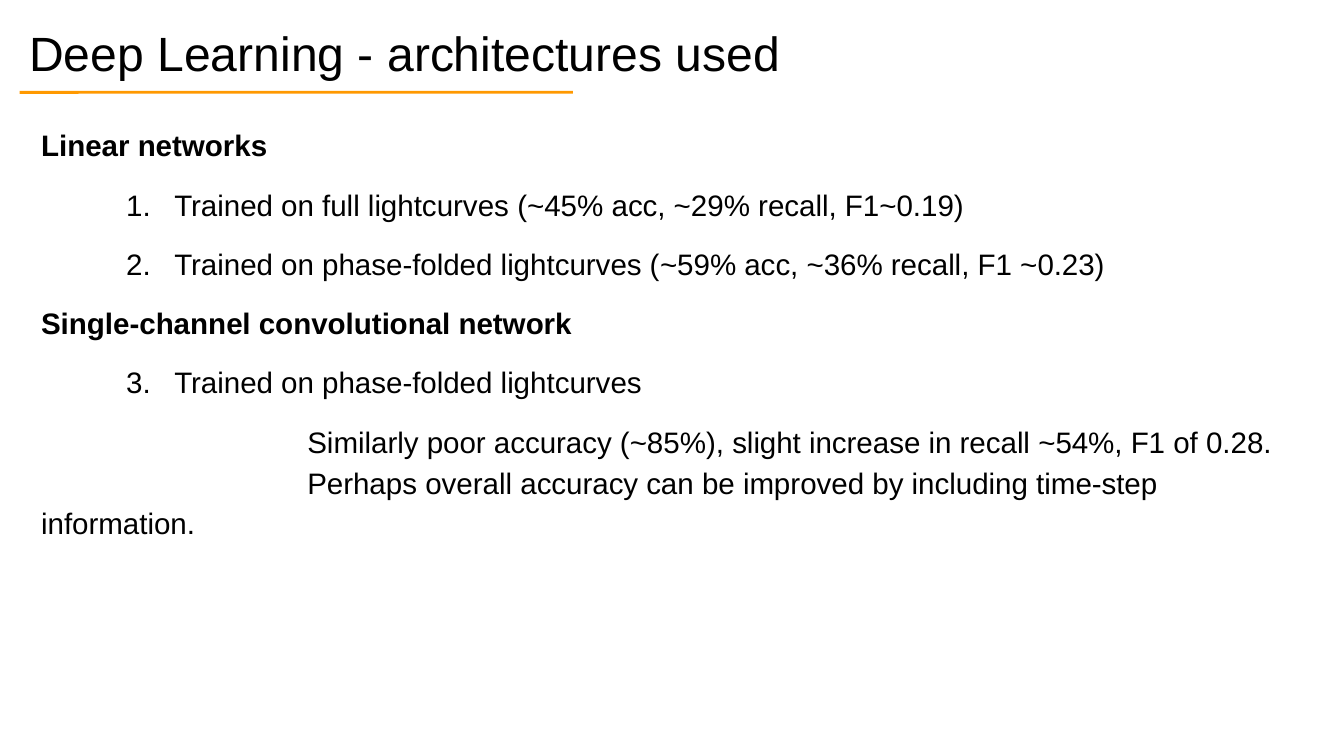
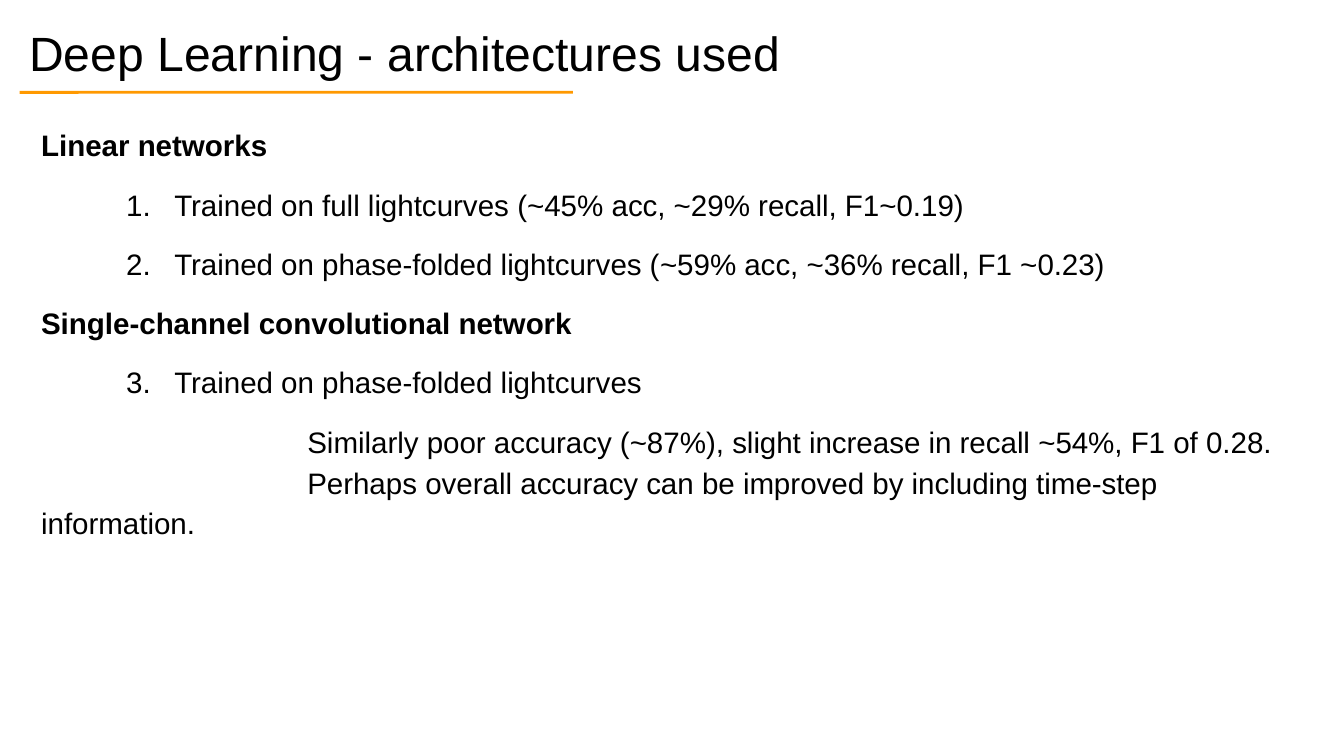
~85%: ~85% -> ~87% (672, 443)
